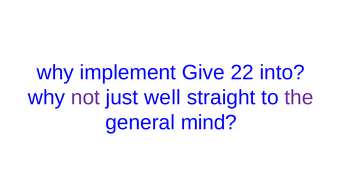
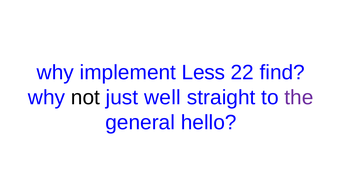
Give: Give -> Less (203, 73)
into: into -> find (282, 73)
not colour: purple -> black (85, 98)
mind: mind -> hello (209, 123)
